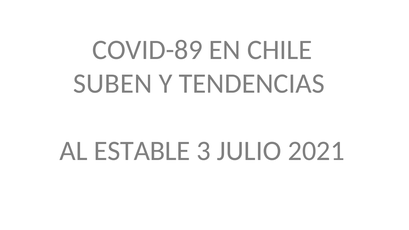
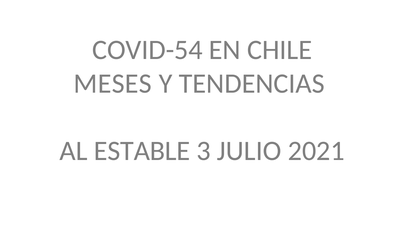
COVID-89: COVID-89 -> COVID-54 (147, 50)
SUBEN: SUBEN -> MESES (113, 83)
